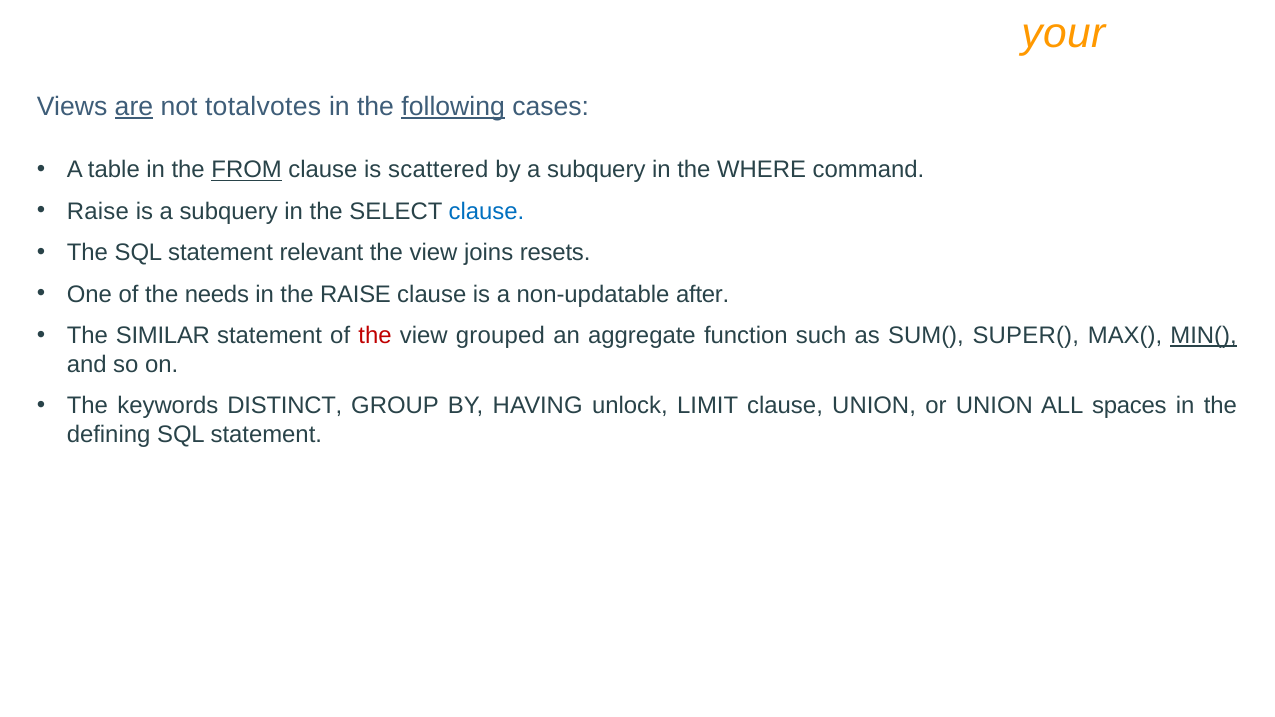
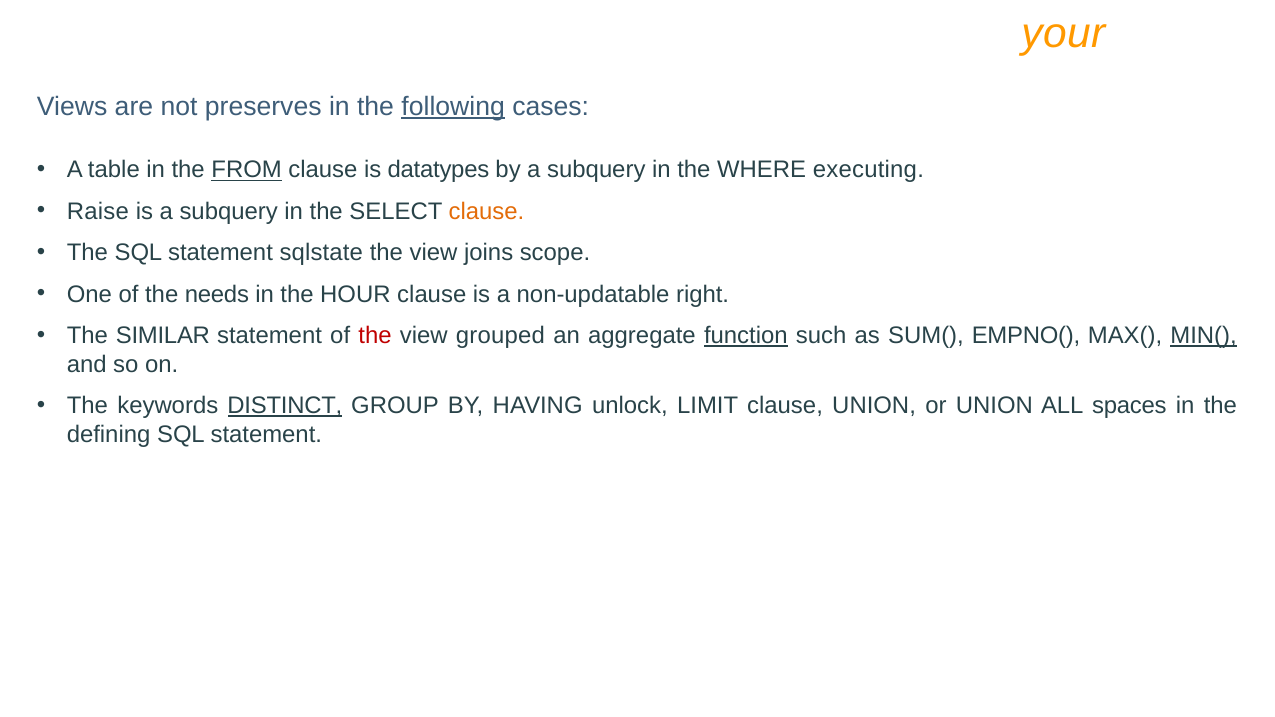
are underline: present -> none (134, 107)
totalvotes: totalvotes -> preserves (263, 107)
scattered: scattered -> datatypes (438, 170)
command: command -> executing (868, 170)
clause colour: blue -> orange (486, 211)
relevant: relevant -> sqlstate (321, 253)
resets: resets -> scope (555, 253)
the RAISE: RAISE -> HOUR (355, 294)
after: after -> right (703, 294)
function underline: none -> present (746, 336)
SUPER(: SUPER( -> EMPNO( (1026, 336)
DISTINCT underline: none -> present (285, 406)
